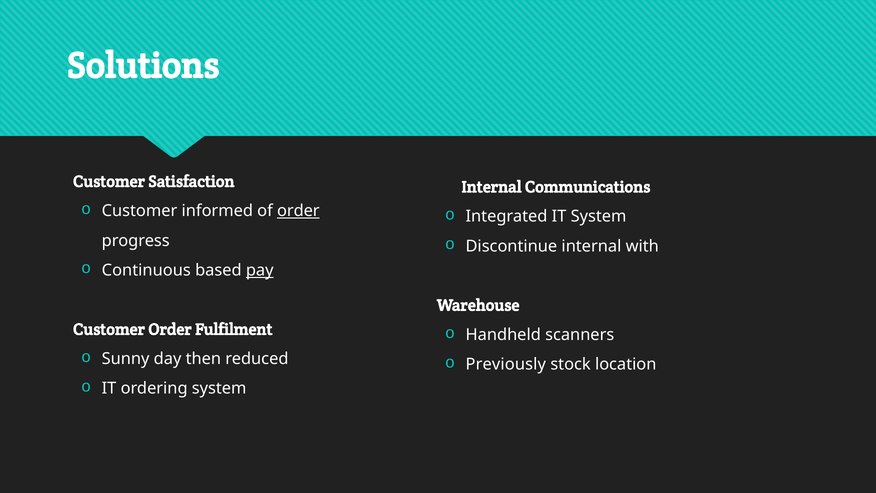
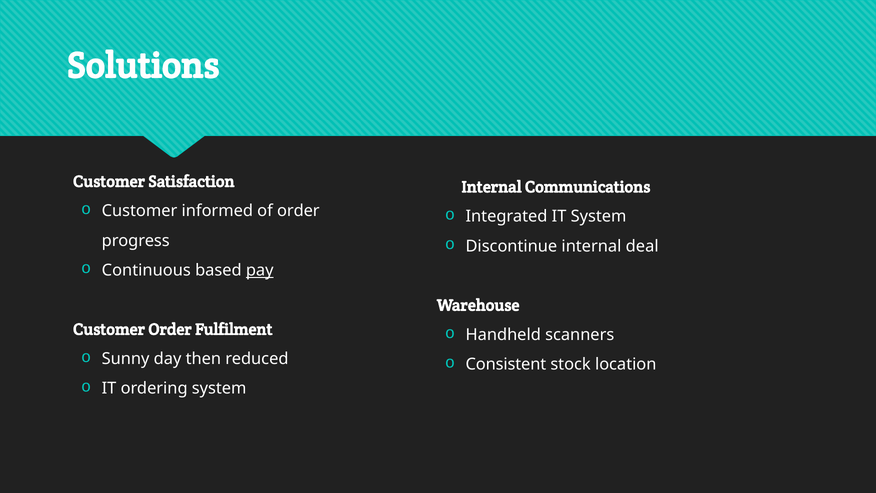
order underline: present -> none (298, 211)
with: with -> deal (642, 246)
Previously: Previously -> Consistent (506, 364)
